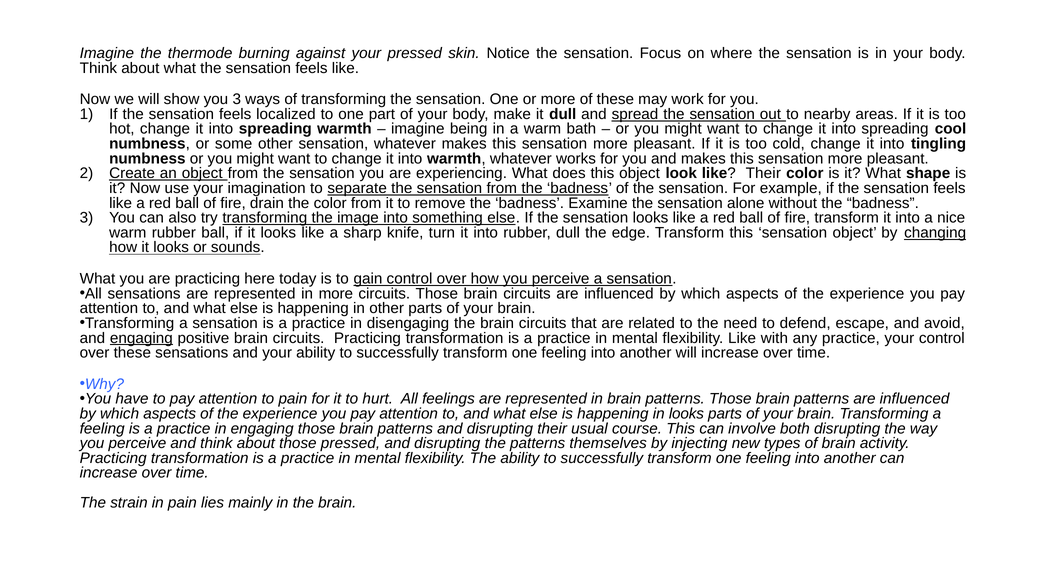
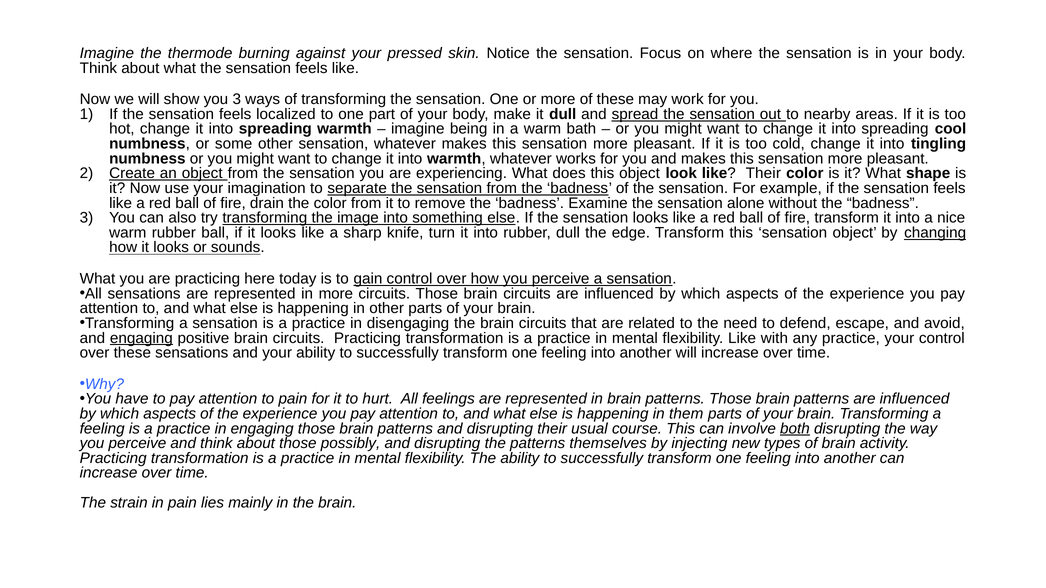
in looks: looks -> them (686, 414)
both underline: none -> present (795, 429)
those pressed: pressed -> possibly (351, 444)
